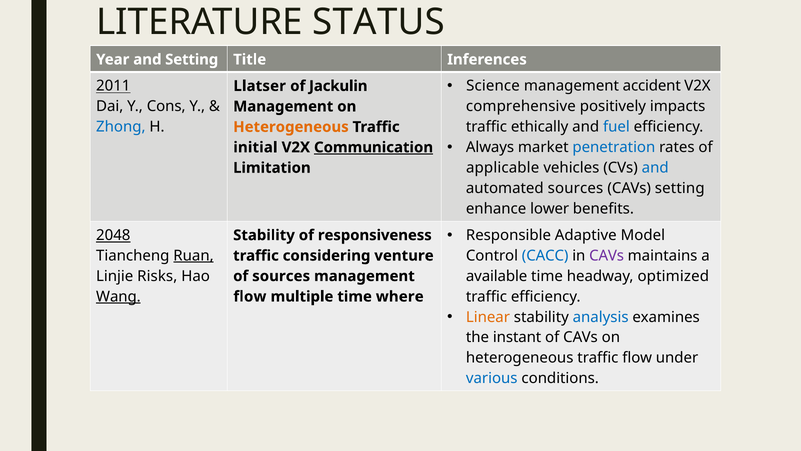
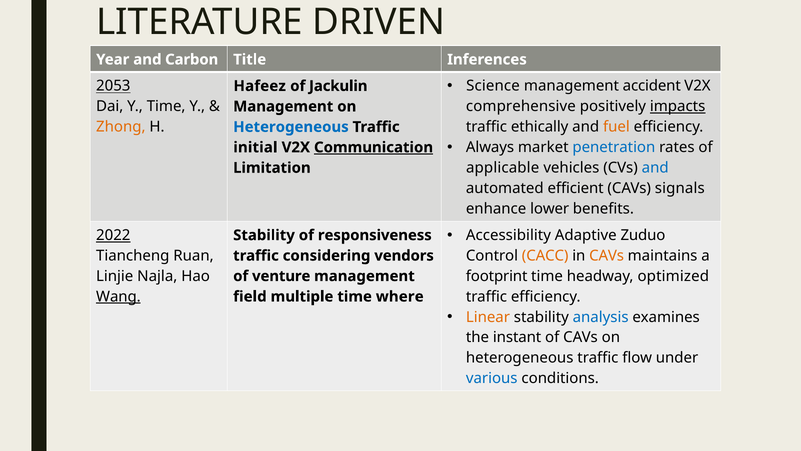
STATUS: STATUS -> DRIVEN (379, 22)
and Setting: Setting -> Carbon (192, 59)
2011: 2011 -> 2053 (113, 86)
Llatser: Llatser -> Hafeez (260, 86)
Y Cons: Cons -> Time (166, 106)
impacts underline: none -> present (678, 106)
Zhong colour: blue -> orange (121, 127)
fuel colour: blue -> orange (616, 127)
Heterogeneous colour: orange -> blue (291, 127)
automated sources: sources -> efficient (576, 188)
CAVs setting: setting -> signals (680, 188)
Responsible: Responsible -> Accessibility (508, 235)
Model: Model -> Zuduo (643, 235)
2048: 2048 -> 2022 (113, 235)
Ruan underline: present -> none (194, 255)
CACC colour: blue -> orange (545, 255)
CAVs colour: purple -> orange (607, 255)
venture: venture -> vendors (404, 255)
Risks: Risks -> Najla (157, 276)
available: available -> footprint (497, 276)
of sources: sources -> venture (281, 276)
flow: flow -> field (250, 296)
